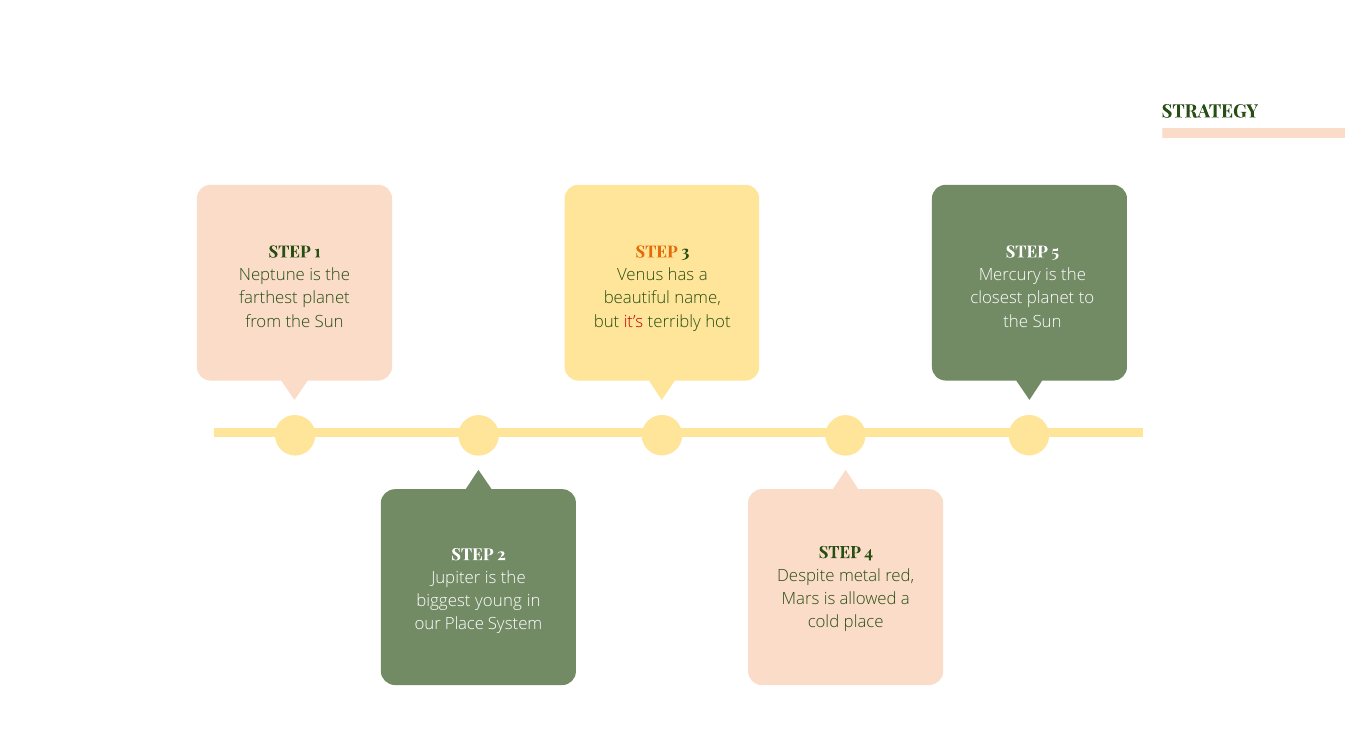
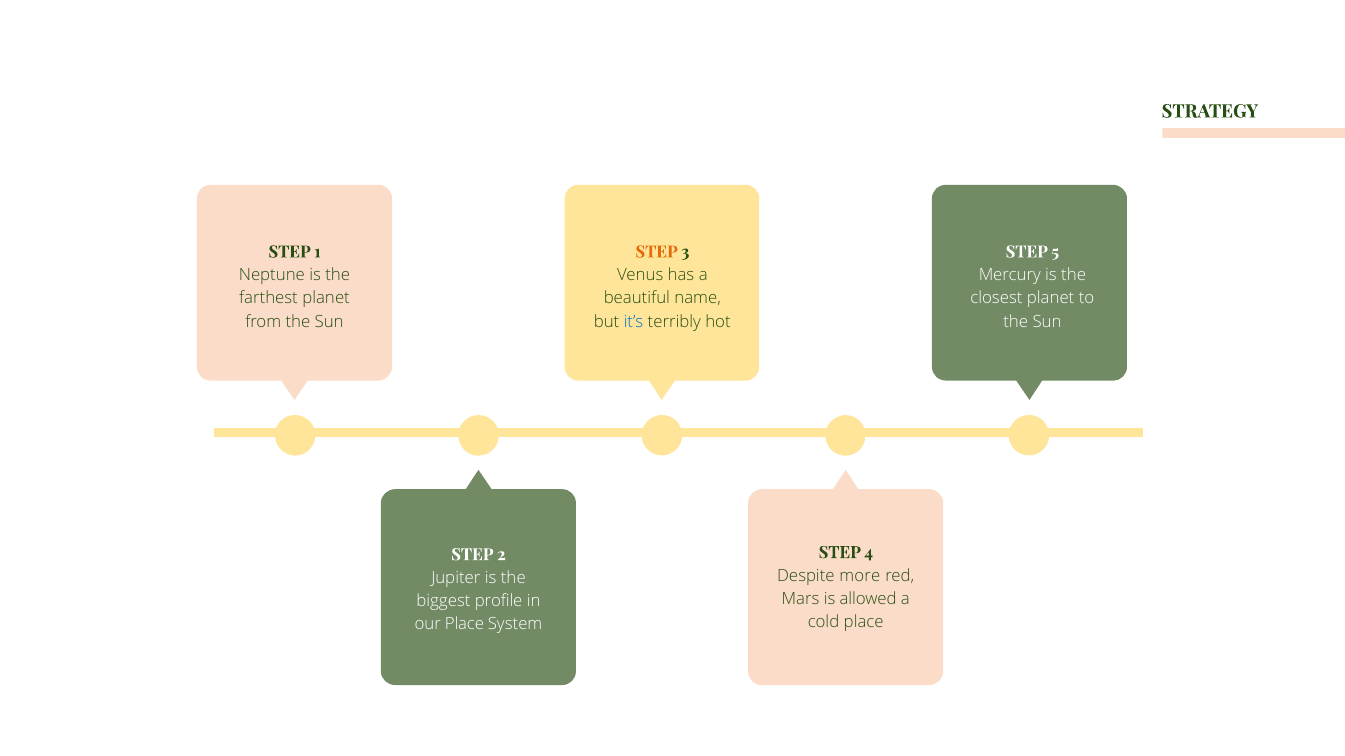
it’s colour: red -> blue (634, 322)
metal: metal -> more (860, 576)
young: young -> profile (499, 602)
